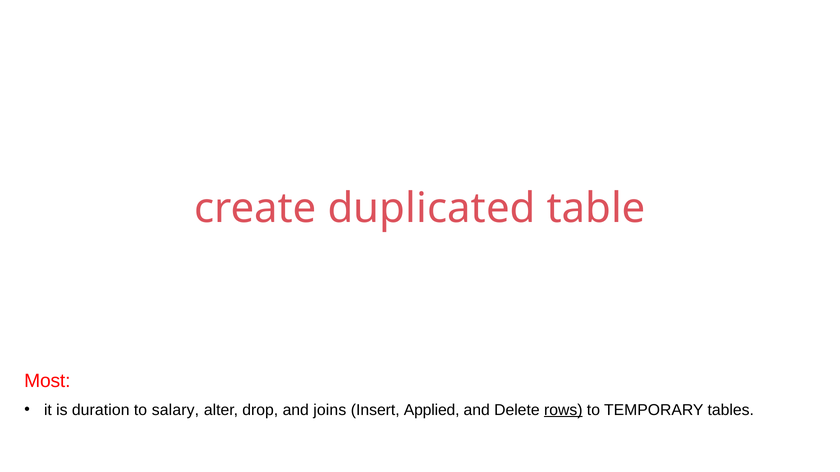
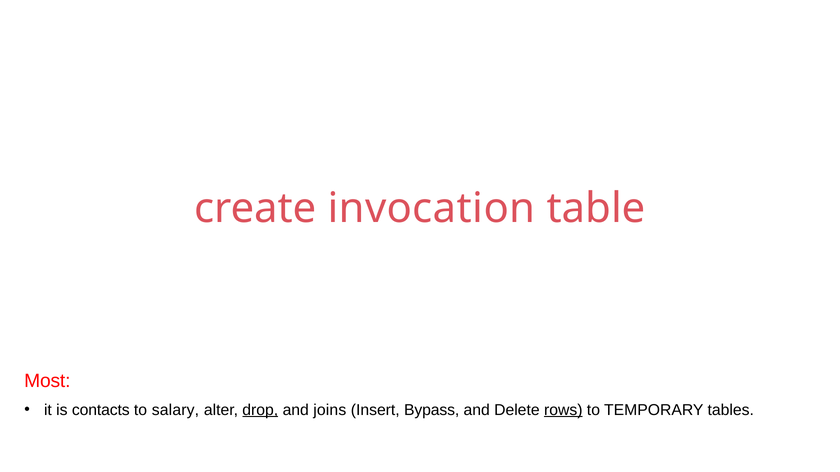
duplicated: duplicated -> invocation (431, 209)
duration: duration -> contacts (101, 410)
drop underline: none -> present (260, 410)
Applied: Applied -> Bypass (432, 410)
